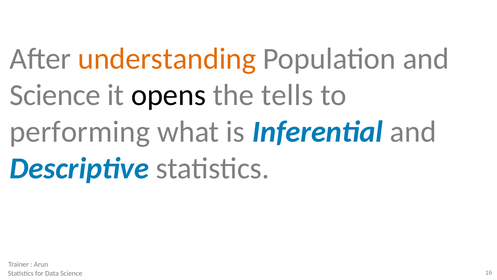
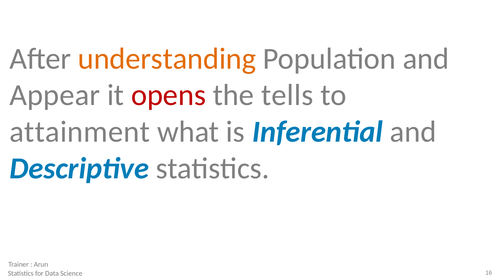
Science: Science -> Appear (55, 95)
opens colour: black -> red (168, 95)
performing: performing -> attainment (80, 132)
